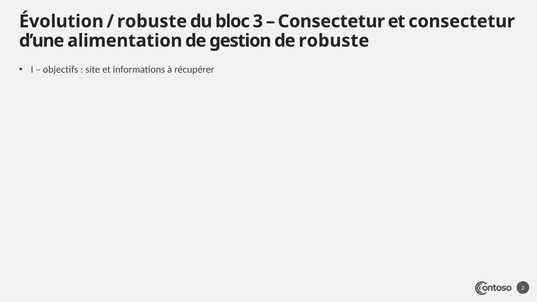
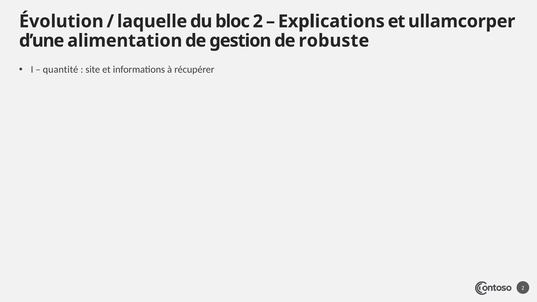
robuste: robuste -> laquelle (152, 21)
bloc 3: 3 -> 2 (258, 21)
Consectetur: Consectetur -> Explications (331, 21)
et consectetur: consectetur -> ullamcorper (462, 21)
objectifs: objectifs -> quantité (61, 70)
